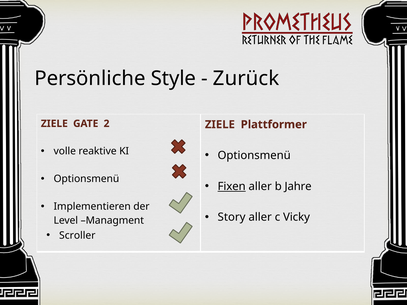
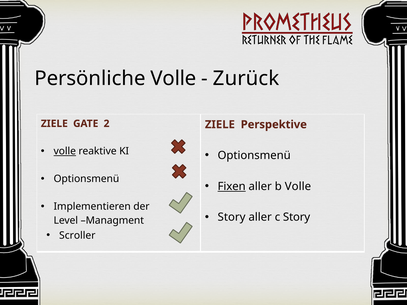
Persönliche Style: Style -> Volle (173, 78)
Plattformer: Plattformer -> Perspektive (274, 125)
volle underline: none -> present (65, 151)
b Jahre: Jahre -> Volle (298, 186)
c Vicky: Vicky -> Story (297, 217)
